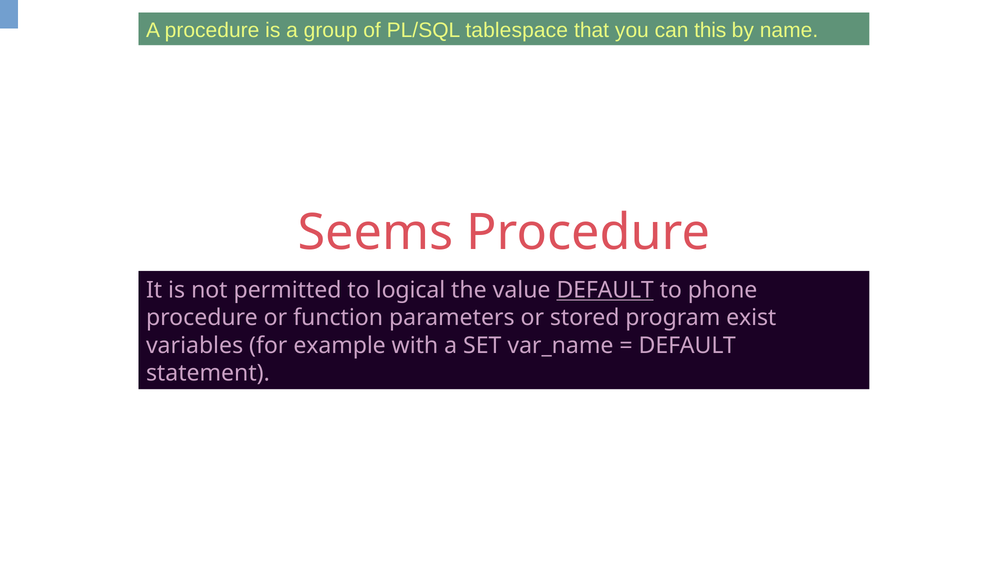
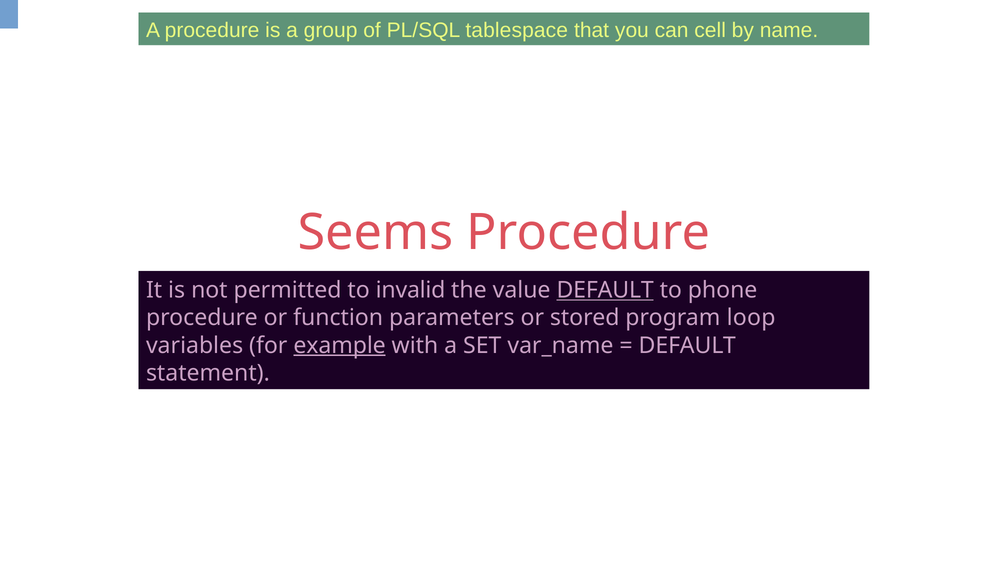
this: this -> cell (710, 30)
logical: logical -> invalid (411, 290)
exist: exist -> loop (751, 318)
example underline: none -> present (340, 345)
